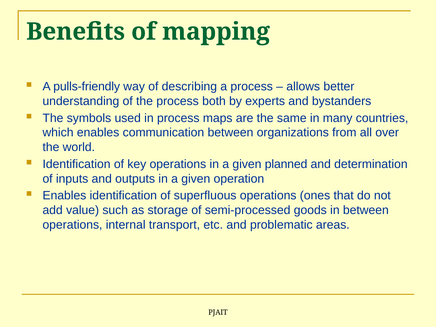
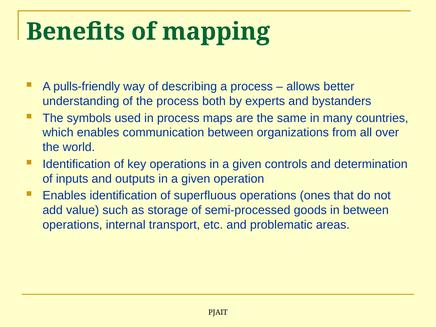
planned: planned -> controls (286, 164)
